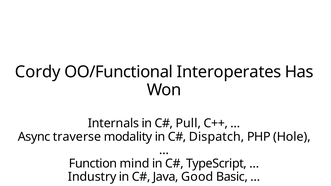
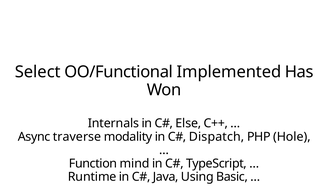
Cordy: Cordy -> Select (38, 72)
Interoperates: Interoperates -> Implemented (229, 72)
Pull: Pull -> Else (188, 123)
Industry: Industry -> Runtime (92, 177)
Good: Good -> Using (197, 177)
